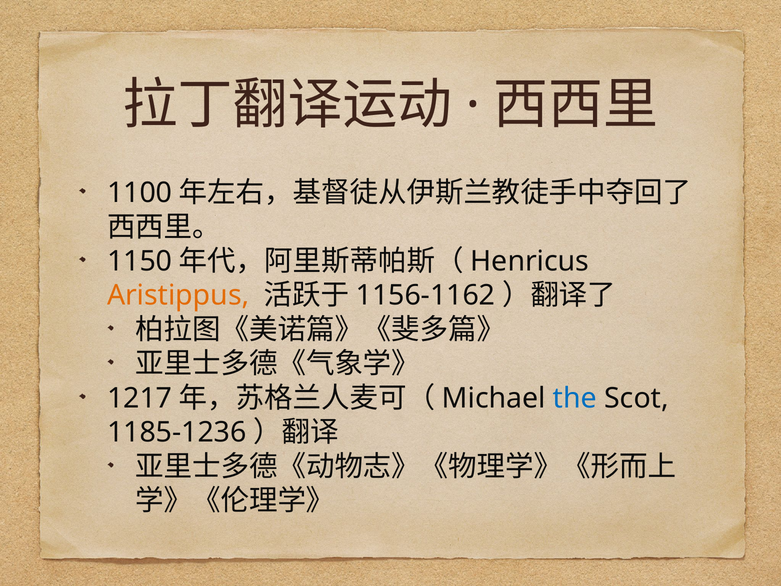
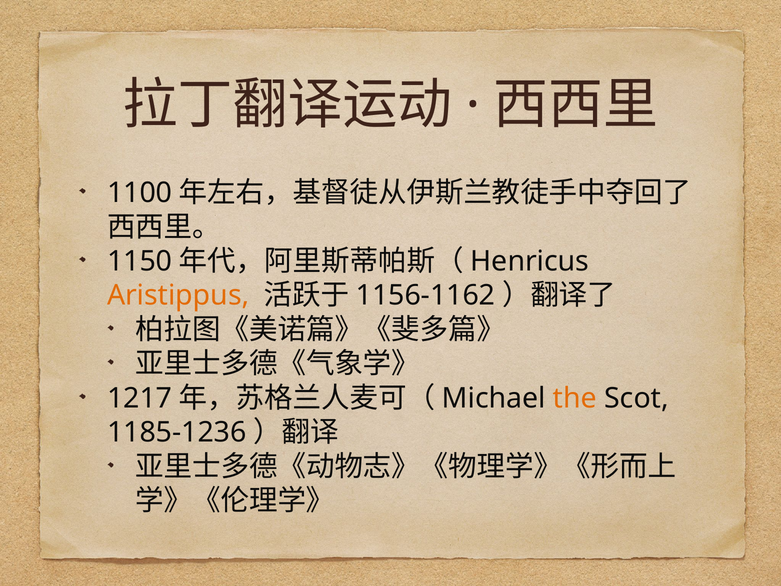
the colour: blue -> orange (575, 398)
